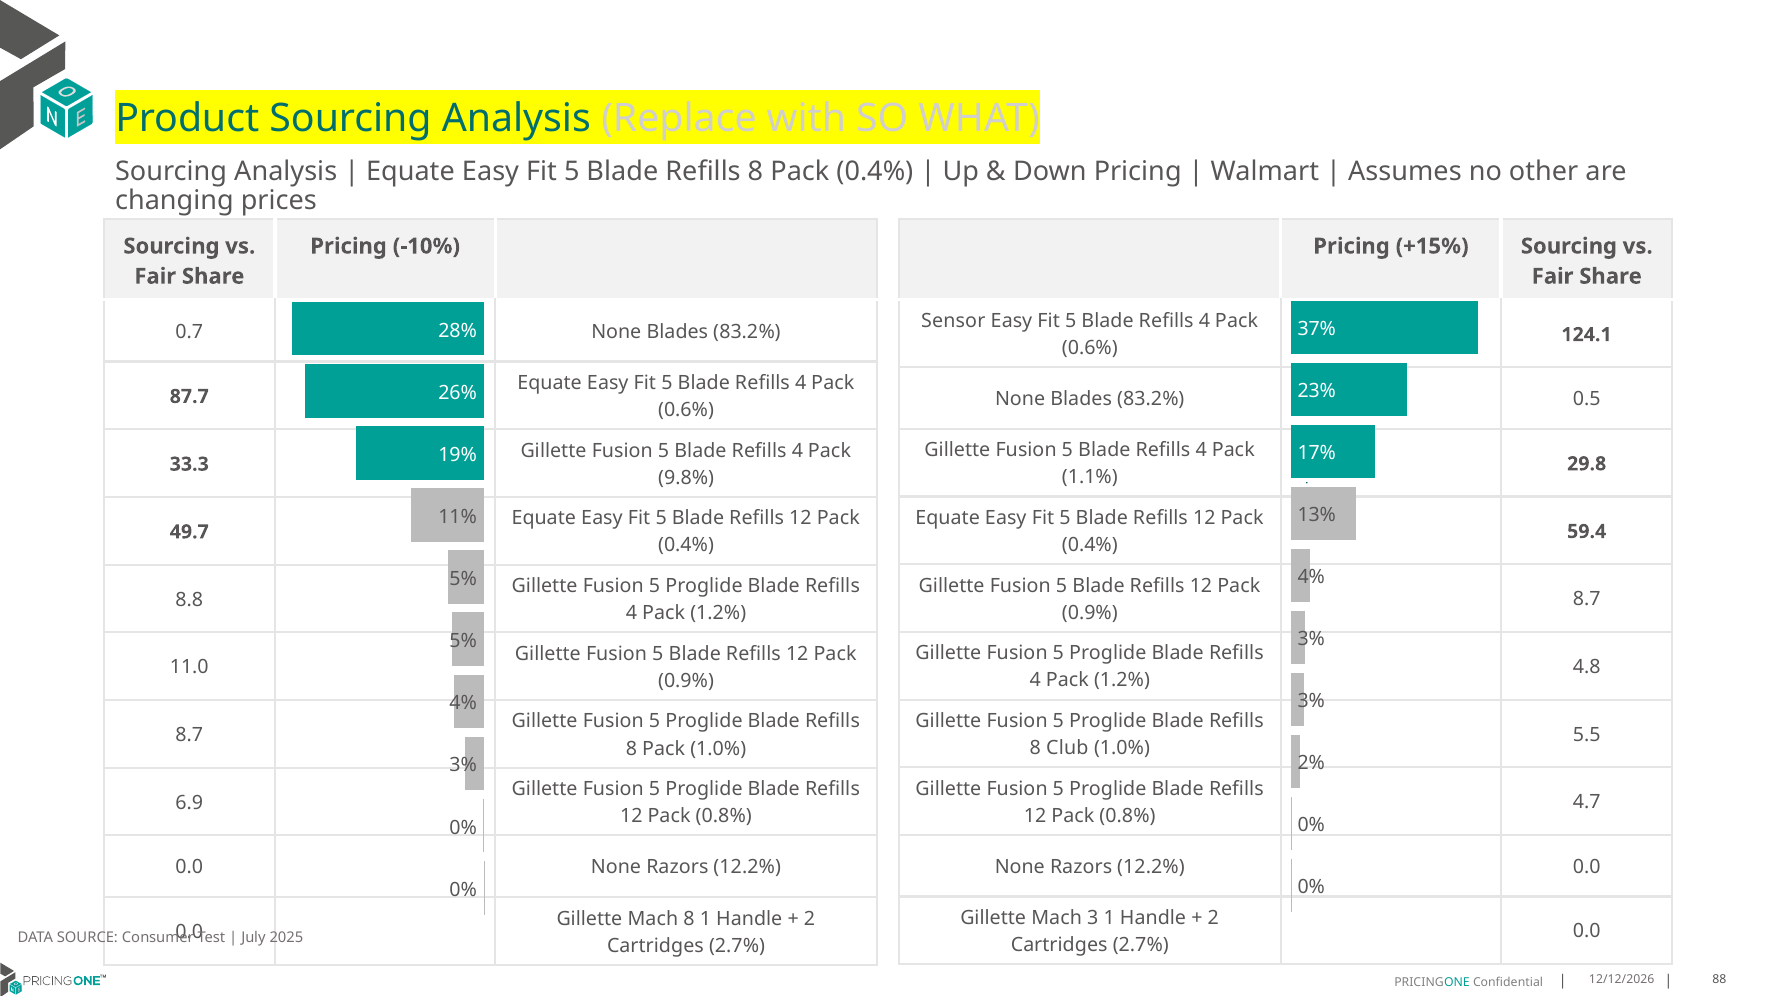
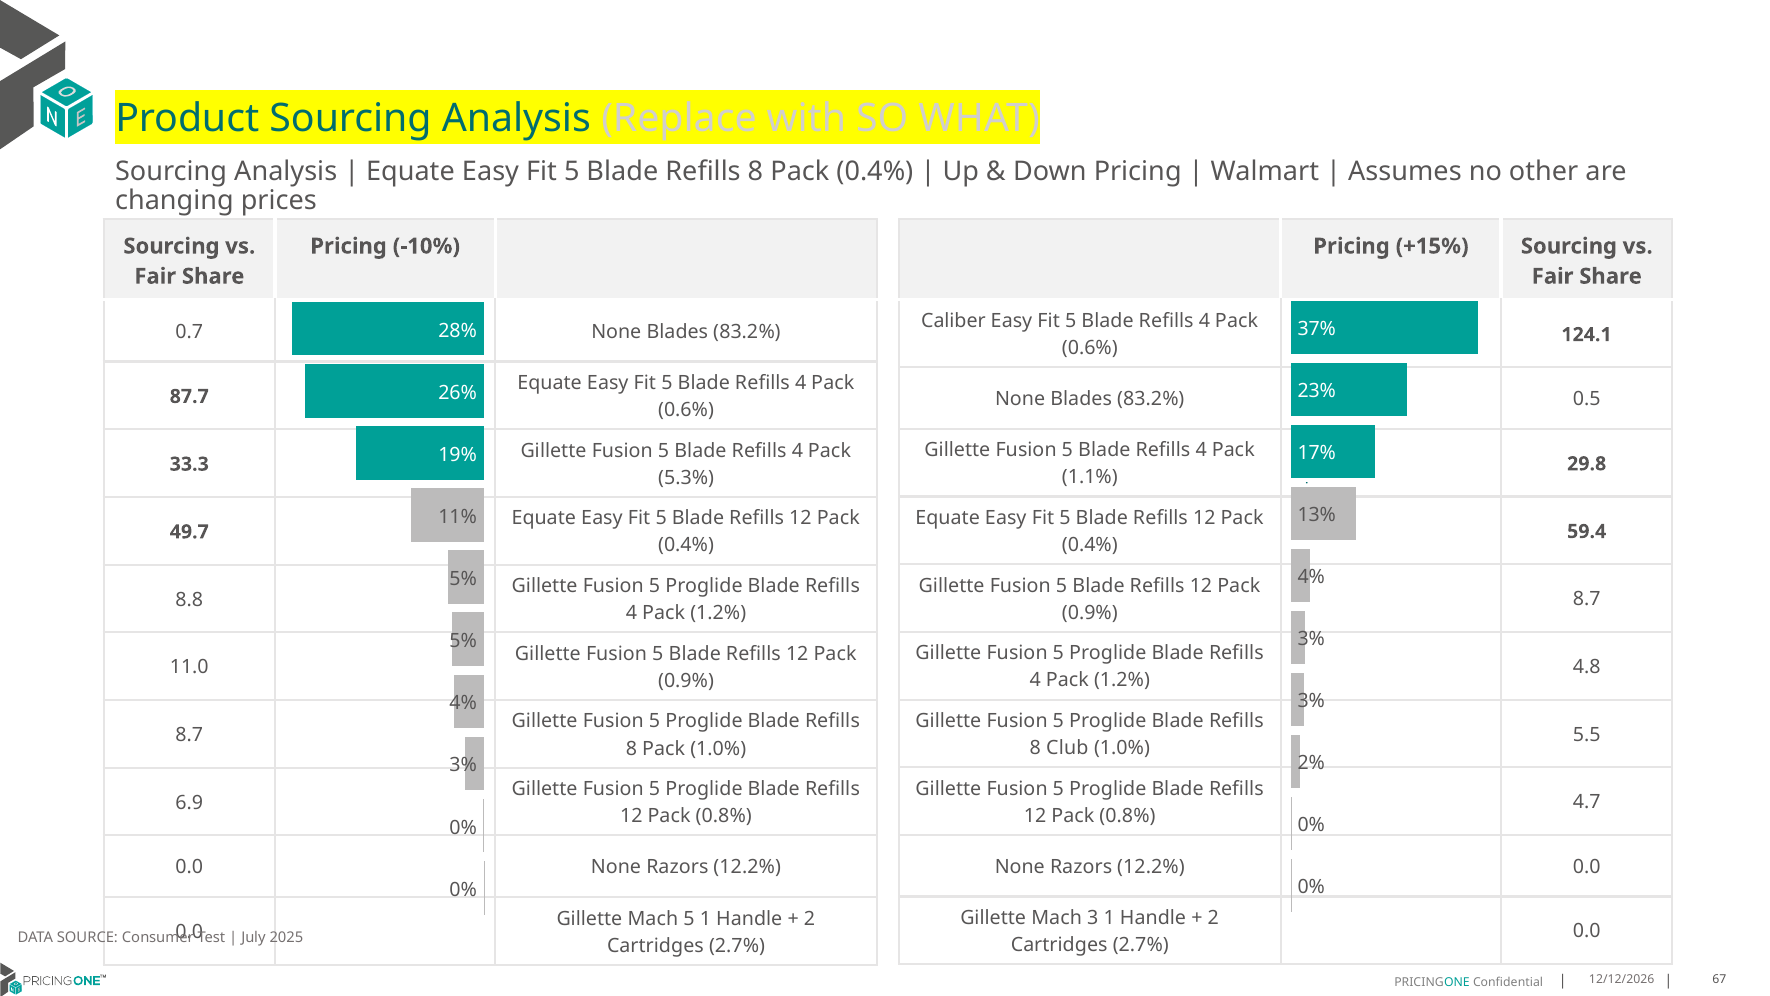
Sensor: Sensor -> Caliber (953, 321)
9.8%: 9.8% -> 5.3% (686, 478)
Mach 8: 8 -> 5 (689, 918)
88: 88 -> 67 (1719, 979)
